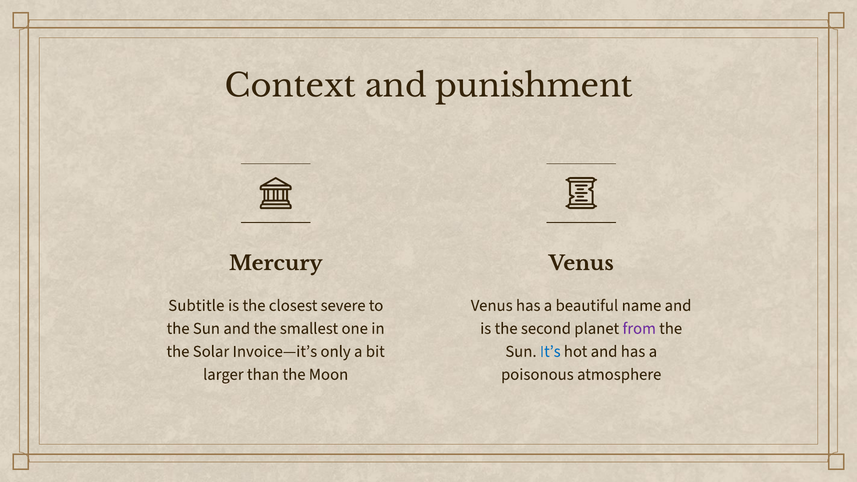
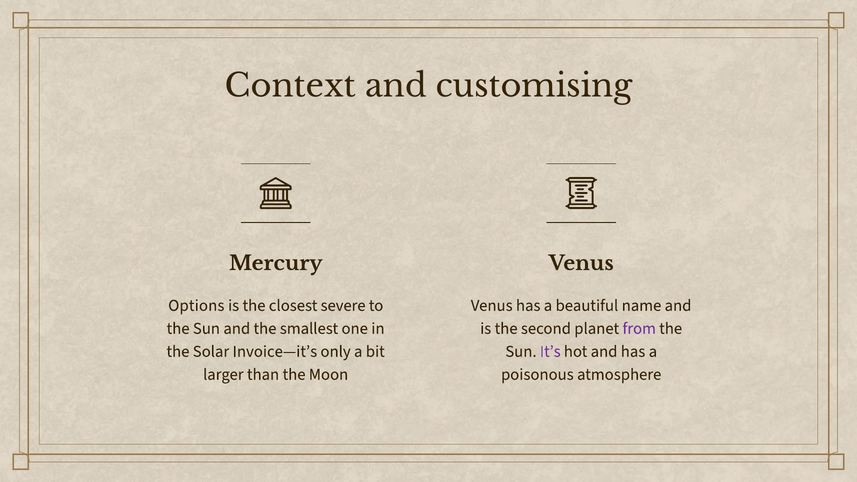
punishment: punishment -> customising (534, 86)
Subtitle: Subtitle -> Options (196, 305)
It’s colour: blue -> purple (550, 351)
